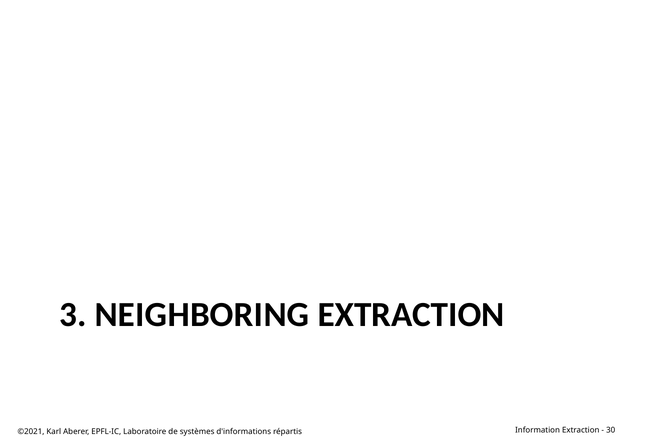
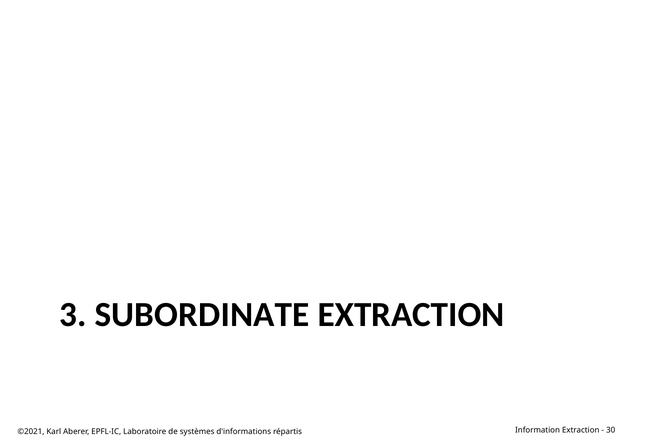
NEIGHBORING: NEIGHBORING -> SUBORDINATE (202, 315)
